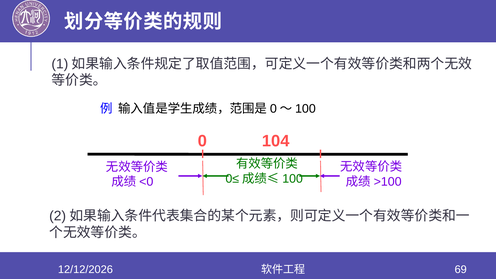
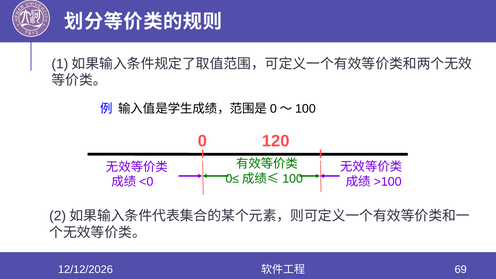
104: 104 -> 120 (276, 141)
